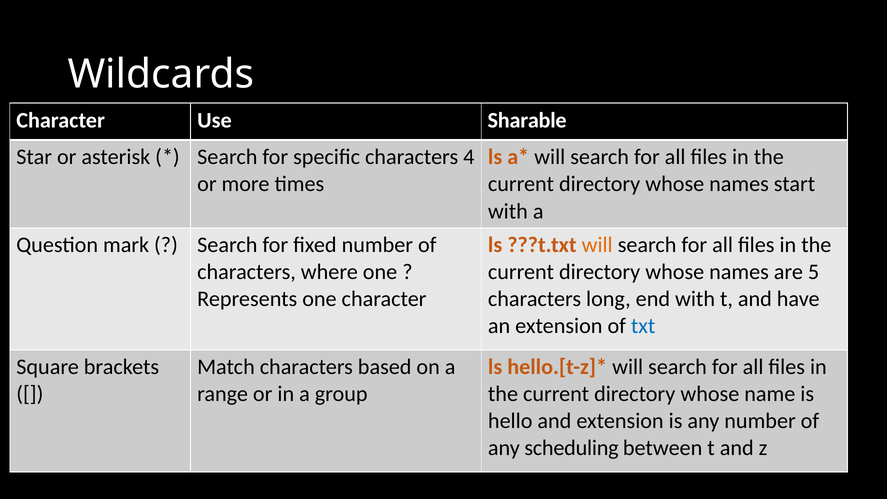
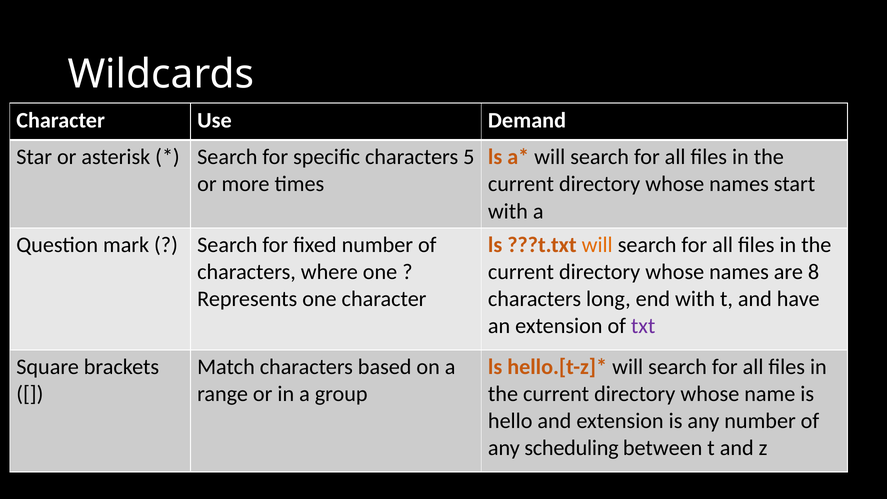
Sharable: Sharable -> Demand (527, 120)
4: 4 -> 5 (469, 157)
5: 5 -> 8 (814, 272)
txt colour: blue -> purple (643, 326)
